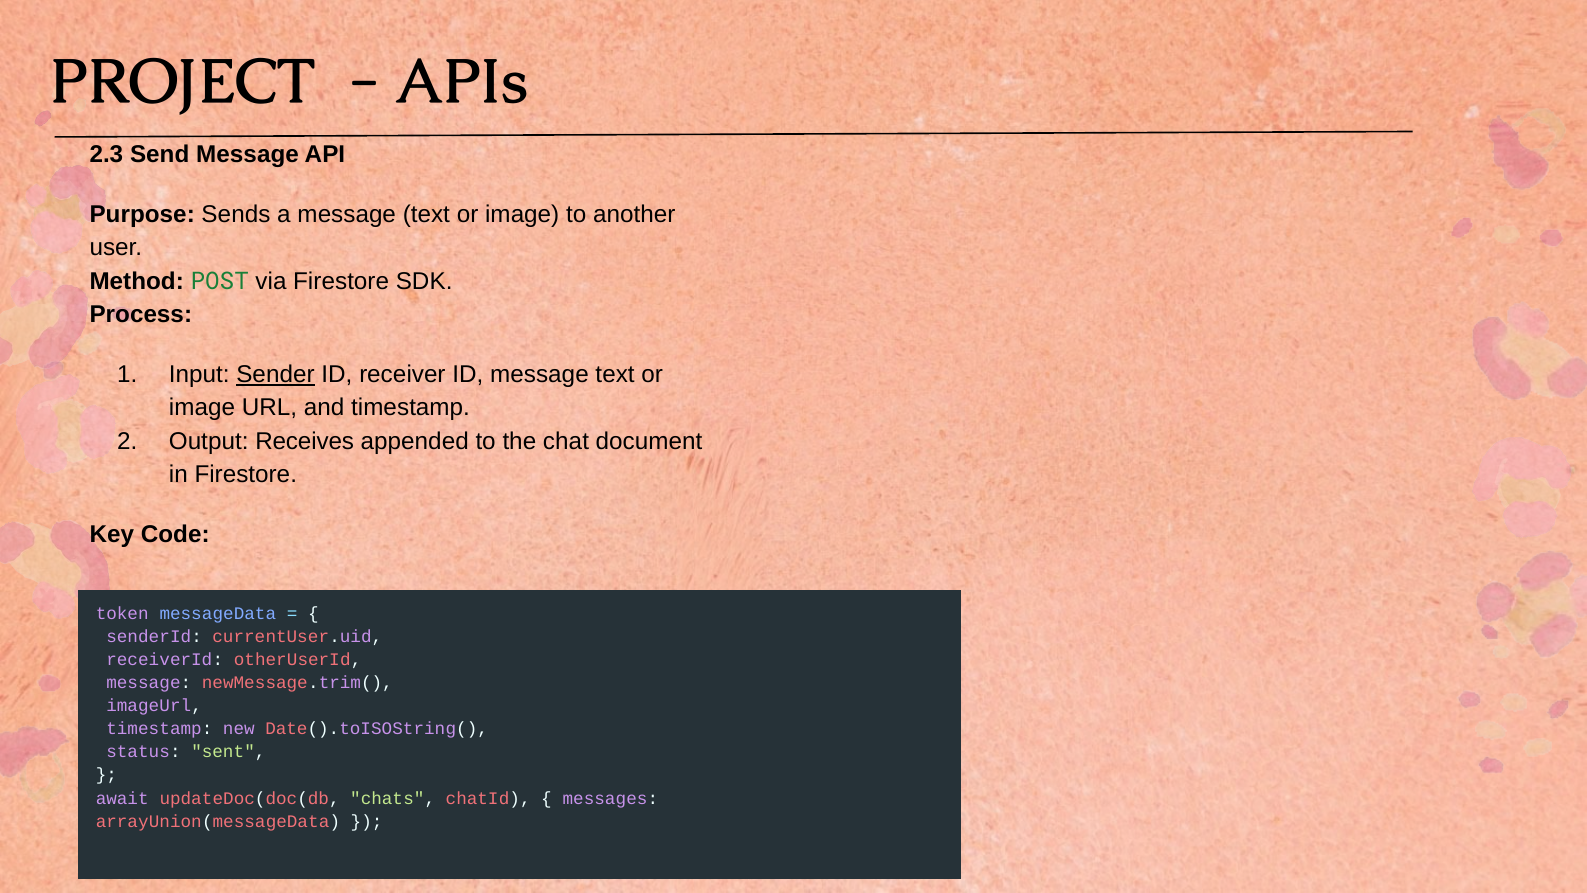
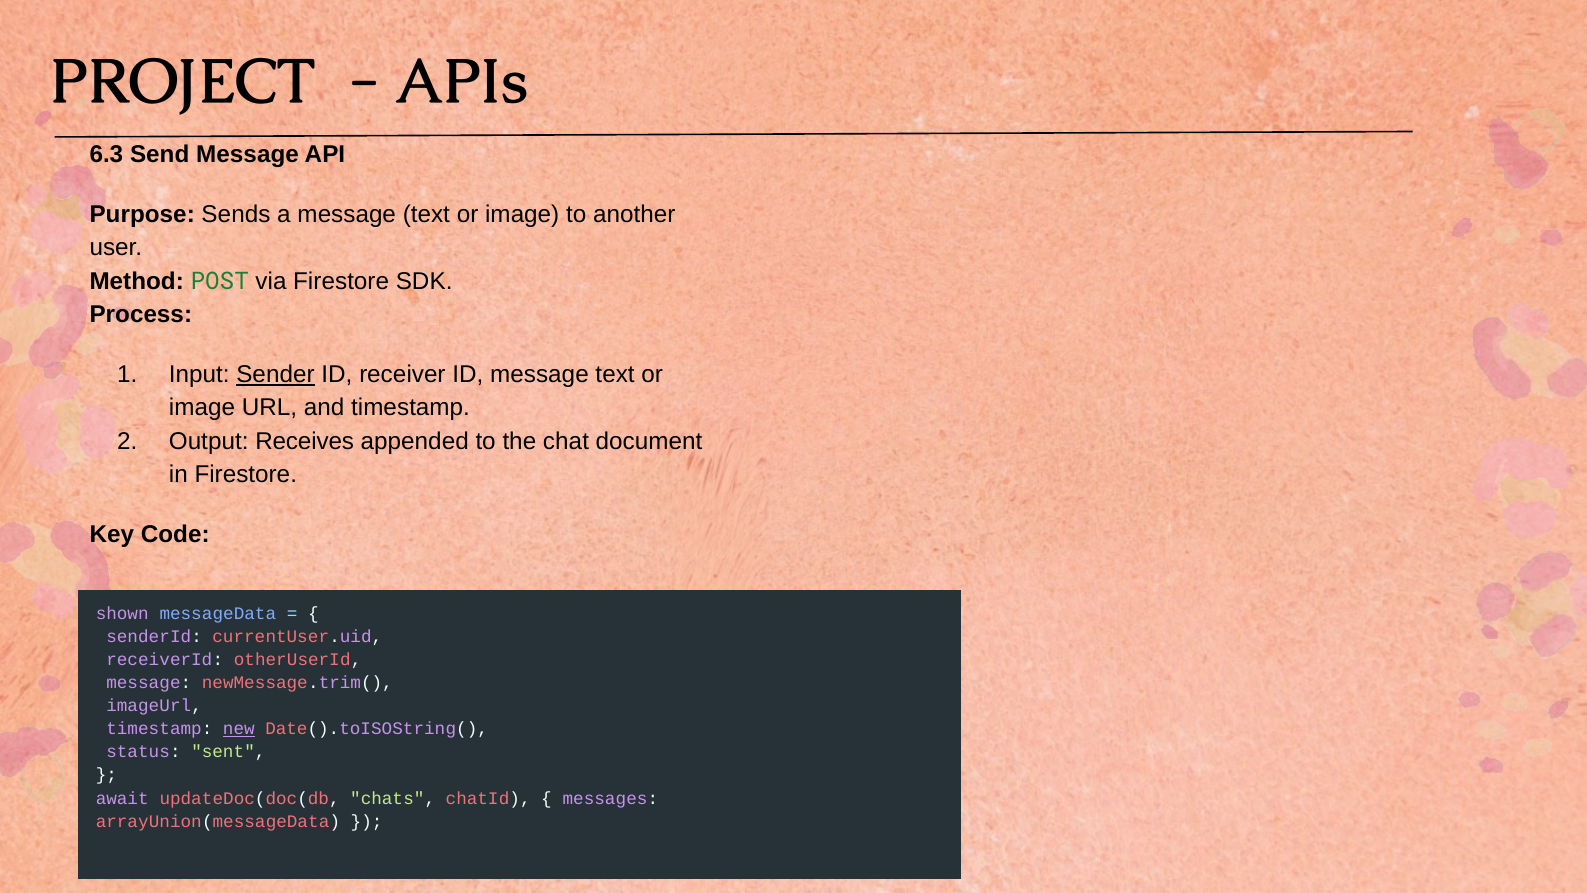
2.3: 2.3 -> 6.3 (106, 154)
token: token -> shown (122, 613)
new underline: none -> present (239, 729)
